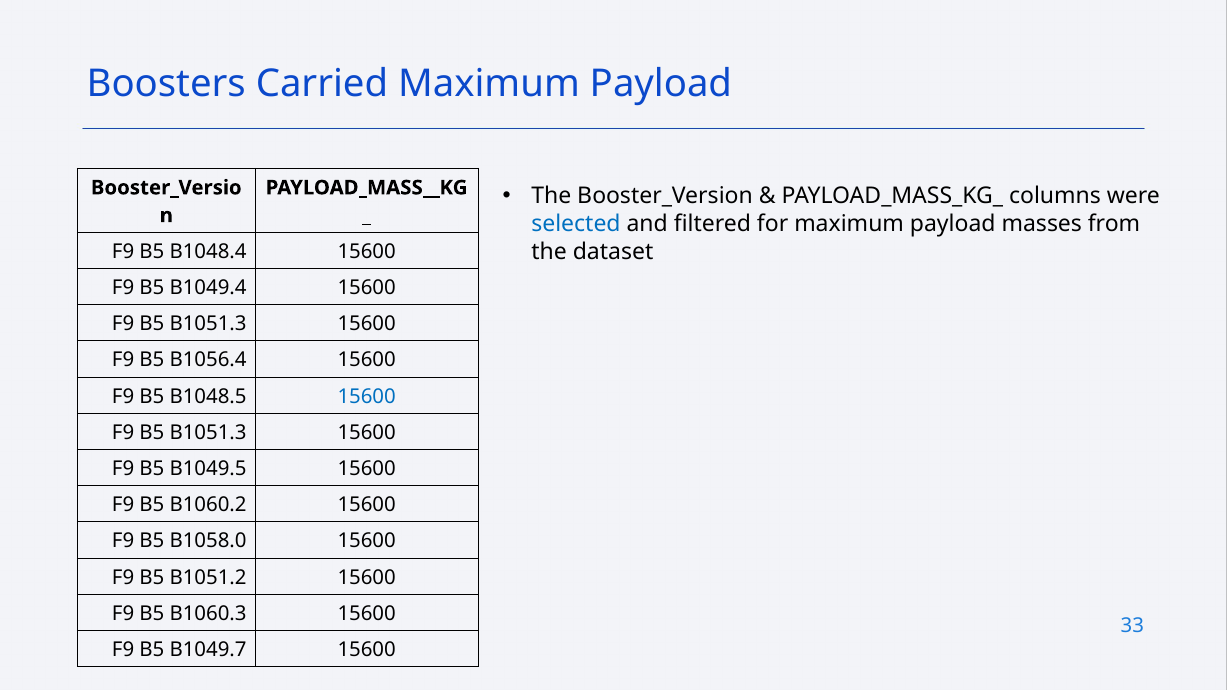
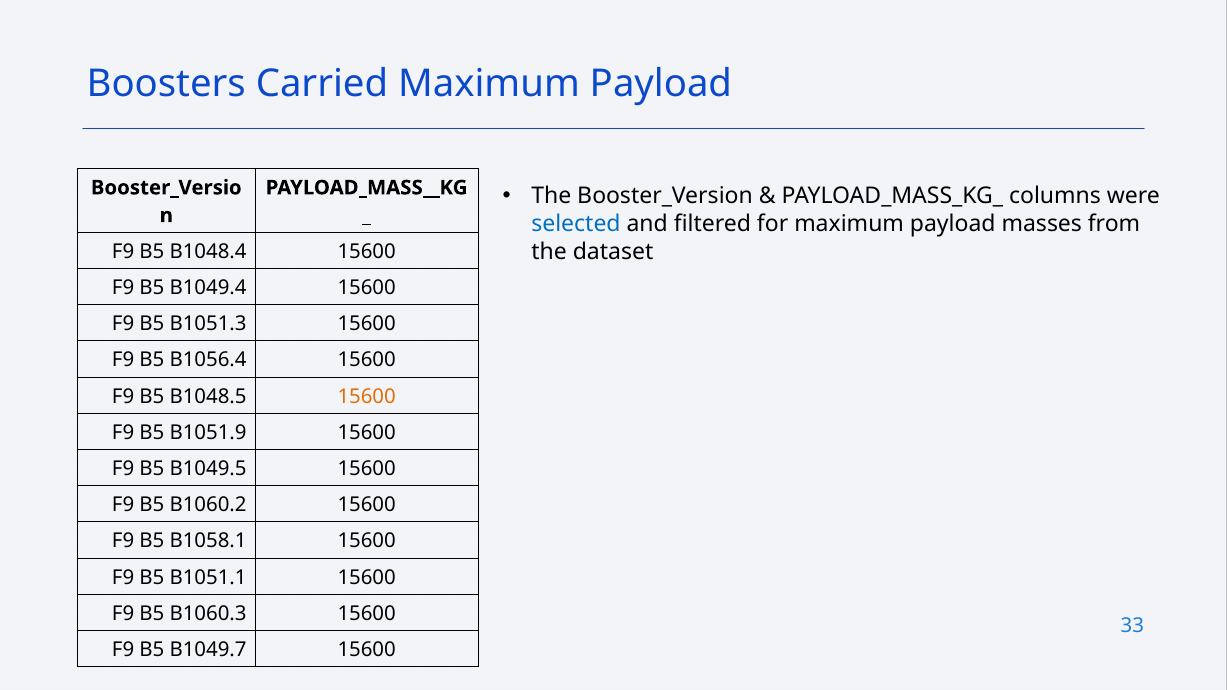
15600 colour: blue -> orange (367, 396)
B1051.3: B1051.3 -> B1051.9 (208, 433)
B1058.0: B1058.0 -> B1058.1 (208, 541)
B1051.2: B1051.2 -> B1051.1 (208, 577)
